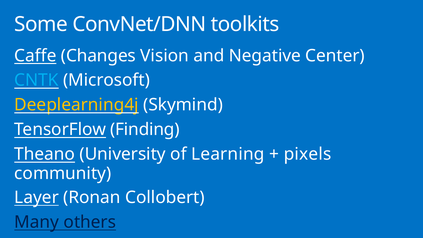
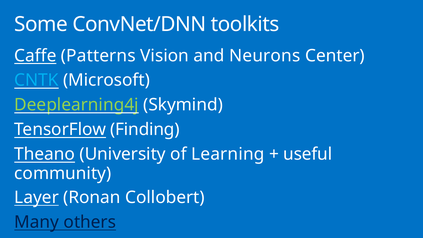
Changes: Changes -> Patterns (98, 56)
Negative: Negative -> Neurons (265, 56)
Deeplearning4j colour: yellow -> light green (77, 105)
pixels: pixels -> useful (308, 154)
